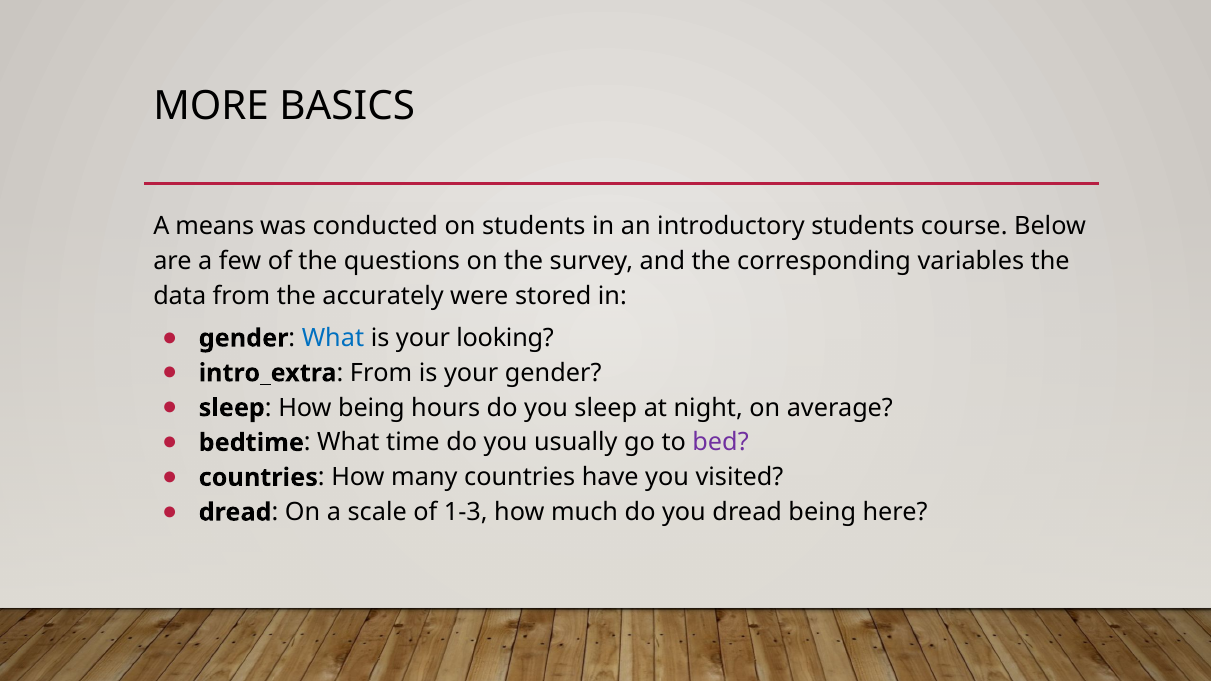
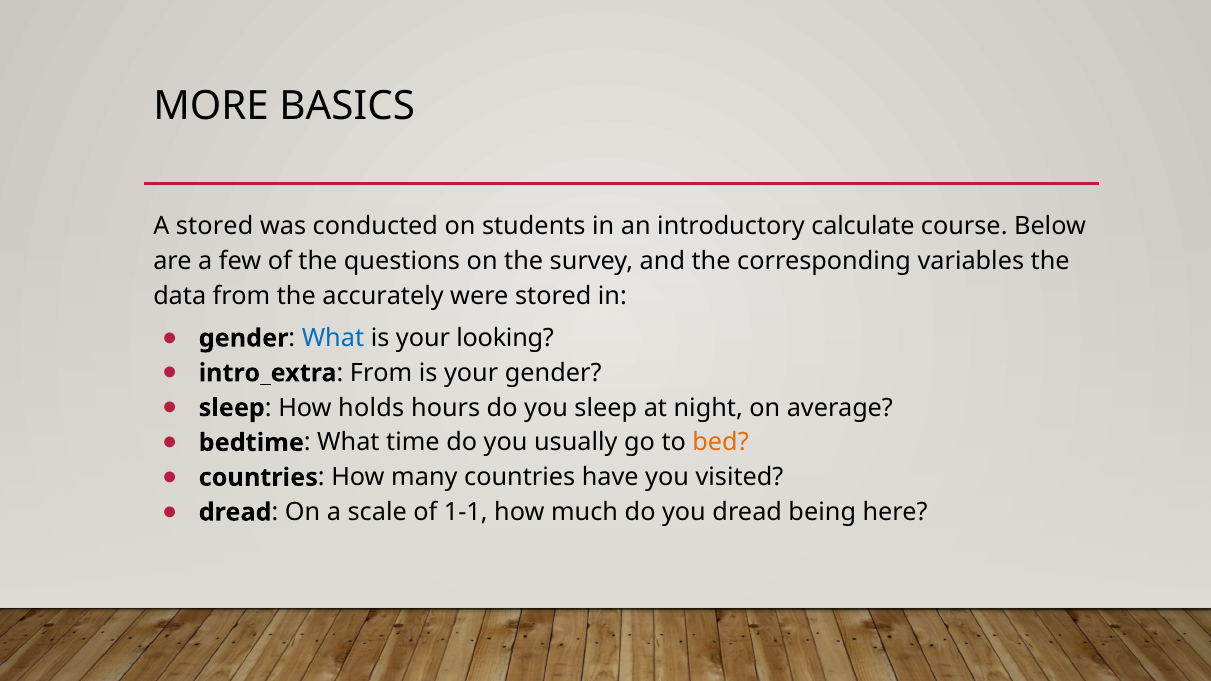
A means: means -> stored (215, 226)
introductory students: students -> calculate (863, 226)
How being: being -> holds (371, 408)
bed colour: purple -> orange (721, 443)
1-3: 1-3 -> 1-1 (466, 512)
